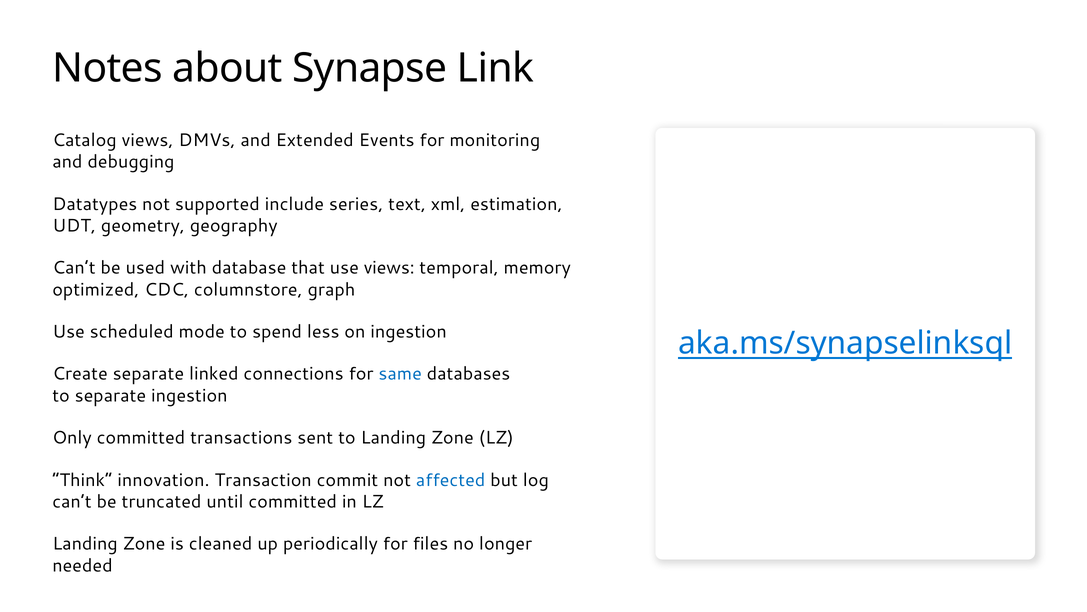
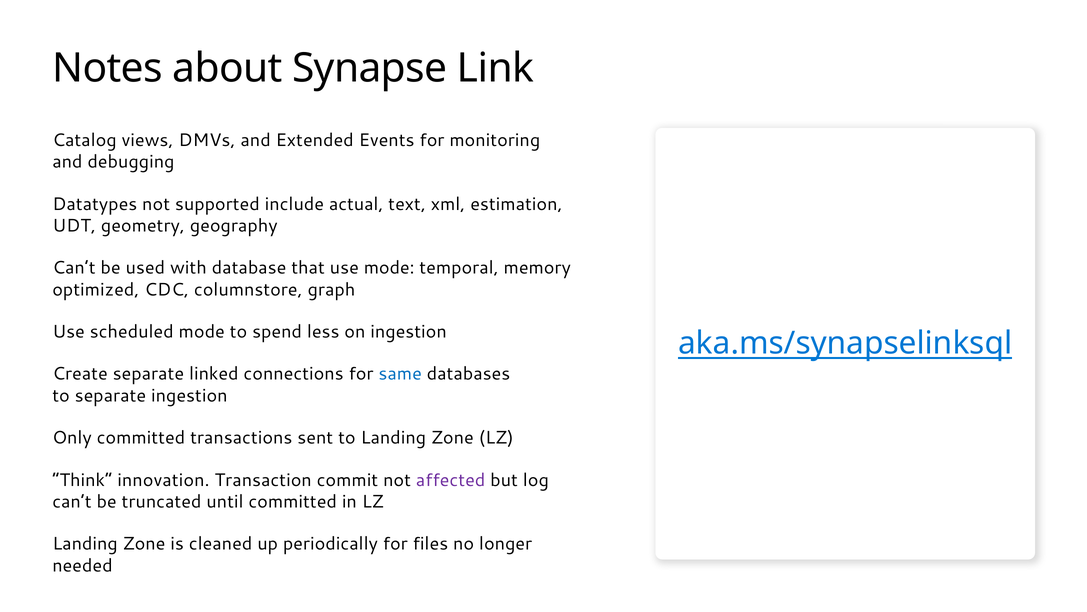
series: series -> actual (356, 204)
use views: views -> mode (389, 268)
affected colour: blue -> purple (451, 480)
